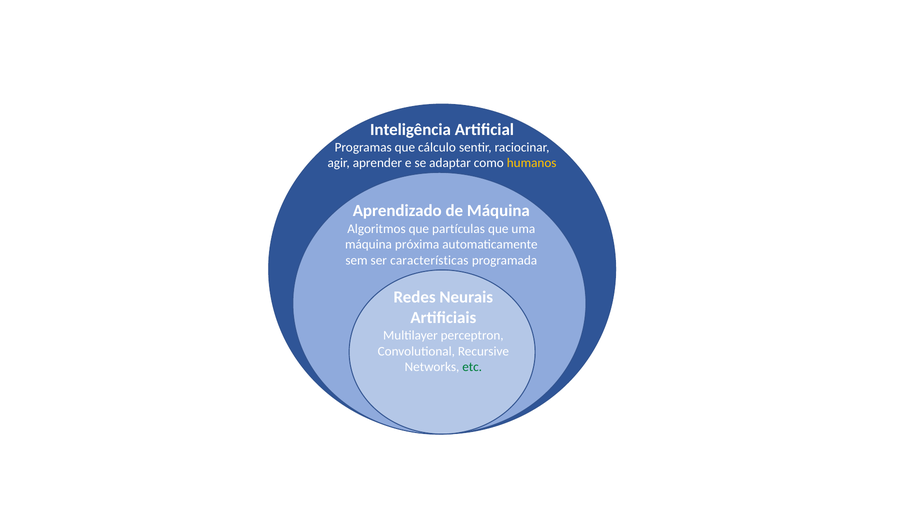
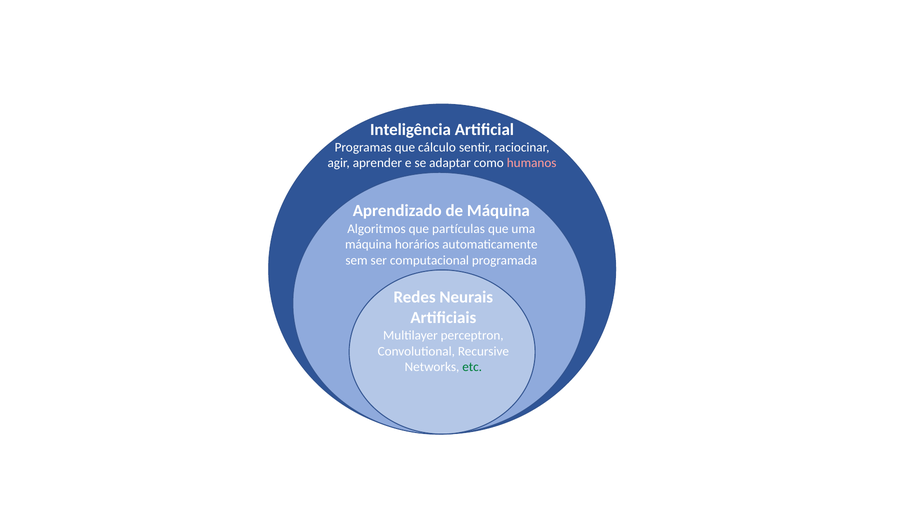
humanos colour: yellow -> pink (532, 163)
próxima: próxima -> horários (417, 244)
características: características -> computacional (429, 260)
